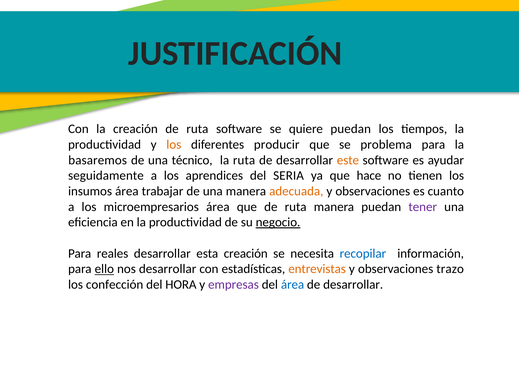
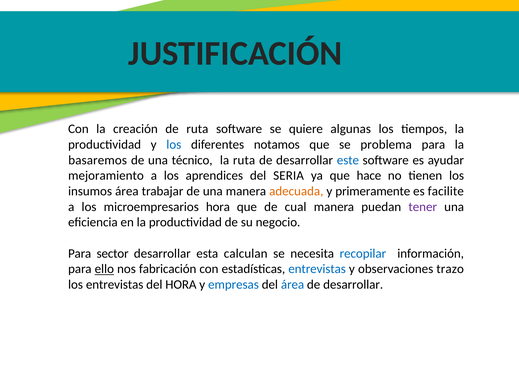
quiere puedan: puedan -> algunas (351, 129)
los colour: orange -> blue (174, 145)
producir: producir -> notamos (277, 145)
este colour: orange -> blue (348, 160)
seguidamente: seguidamente -> mejoramiento (106, 176)
observaciones: observaciones -> primeramente (373, 191)
cuanto: cuanto -> facilite (446, 191)
microempresarios área: área -> hora (218, 207)
que de ruta: ruta -> cual (296, 207)
negocio underline: present -> none (278, 222)
reales: reales -> sector (113, 254)
esta creación: creación -> calculan (246, 254)
nos desarrollar: desarrollar -> fabricación (168, 269)
entrevistas colour: orange -> blue (317, 269)
los confección: confección -> entrevistas (115, 285)
empresas colour: purple -> blue (233, 285)
